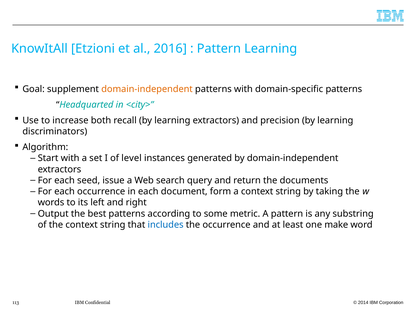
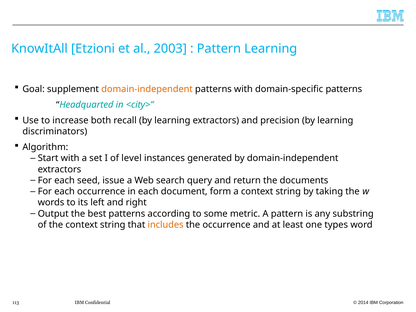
2016: 2016 -> 2003 (170, 49)
includes colour: blue -> orange (166, 225)
make: make -> types (336, 225)
